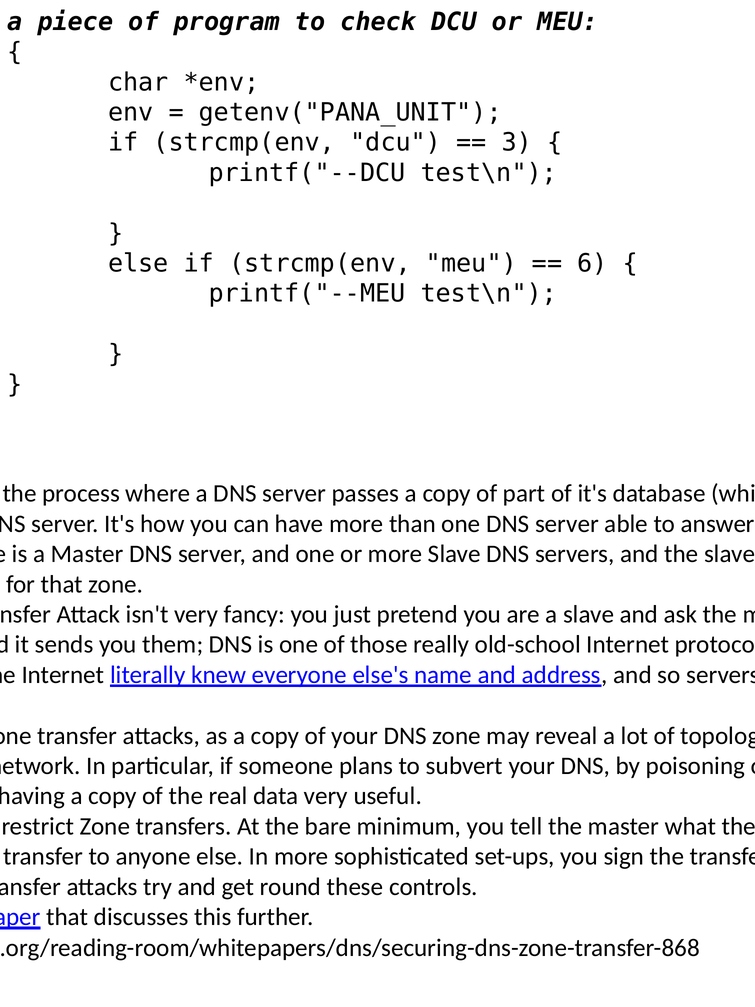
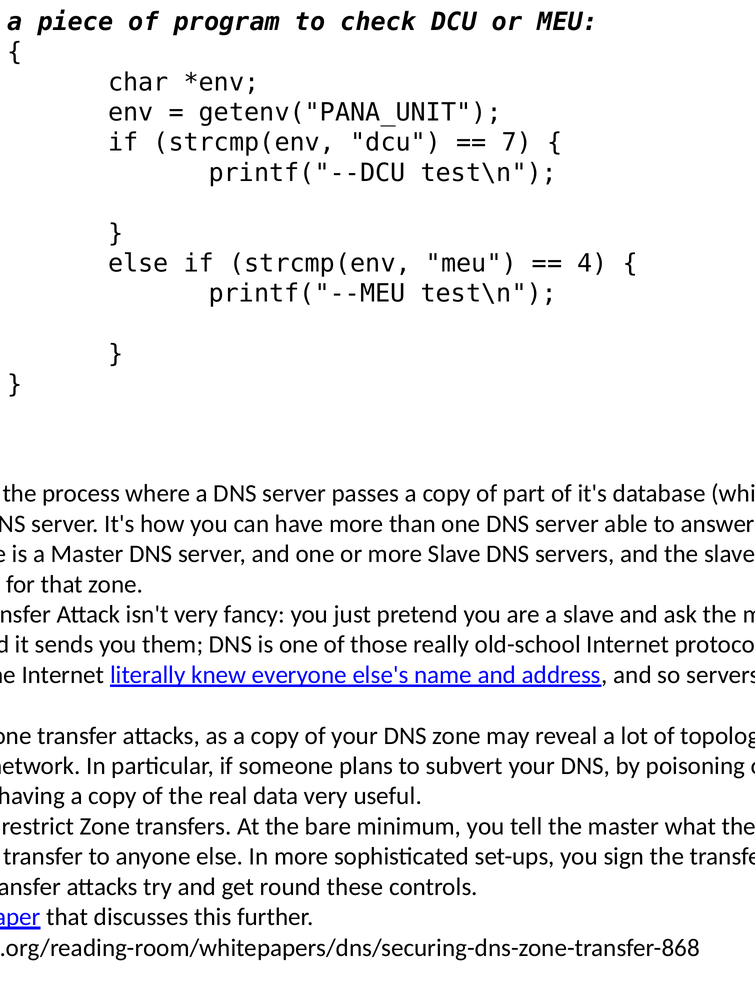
3: 3 -> 7 (517, 143)
6: 6 -> 4 (593, 263)
